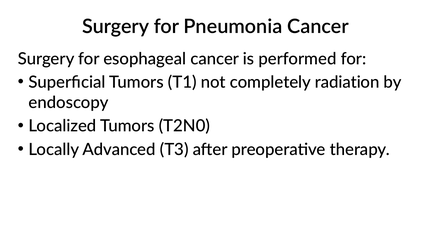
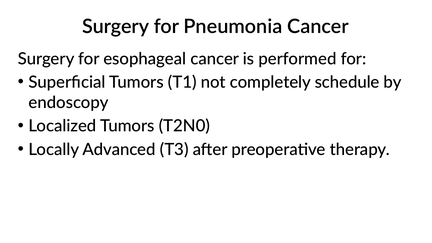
radiation: radiation -> schedule (347, 82)
